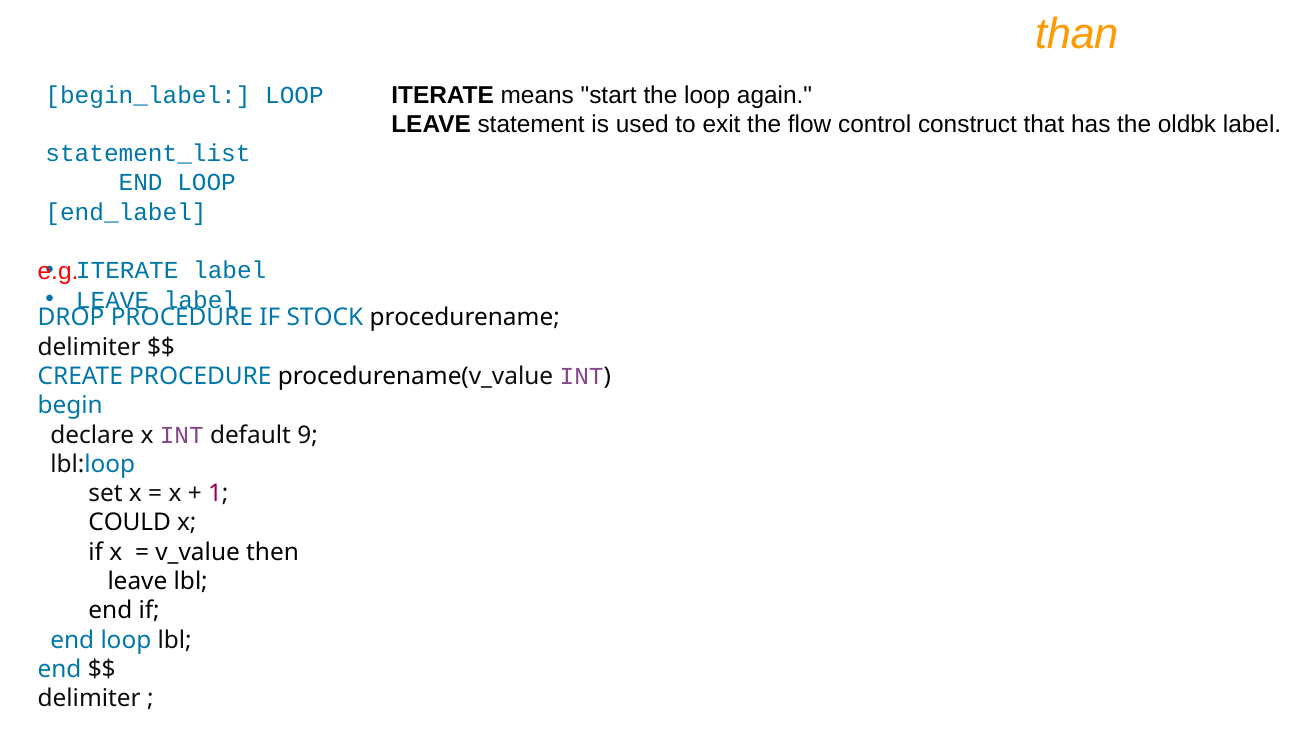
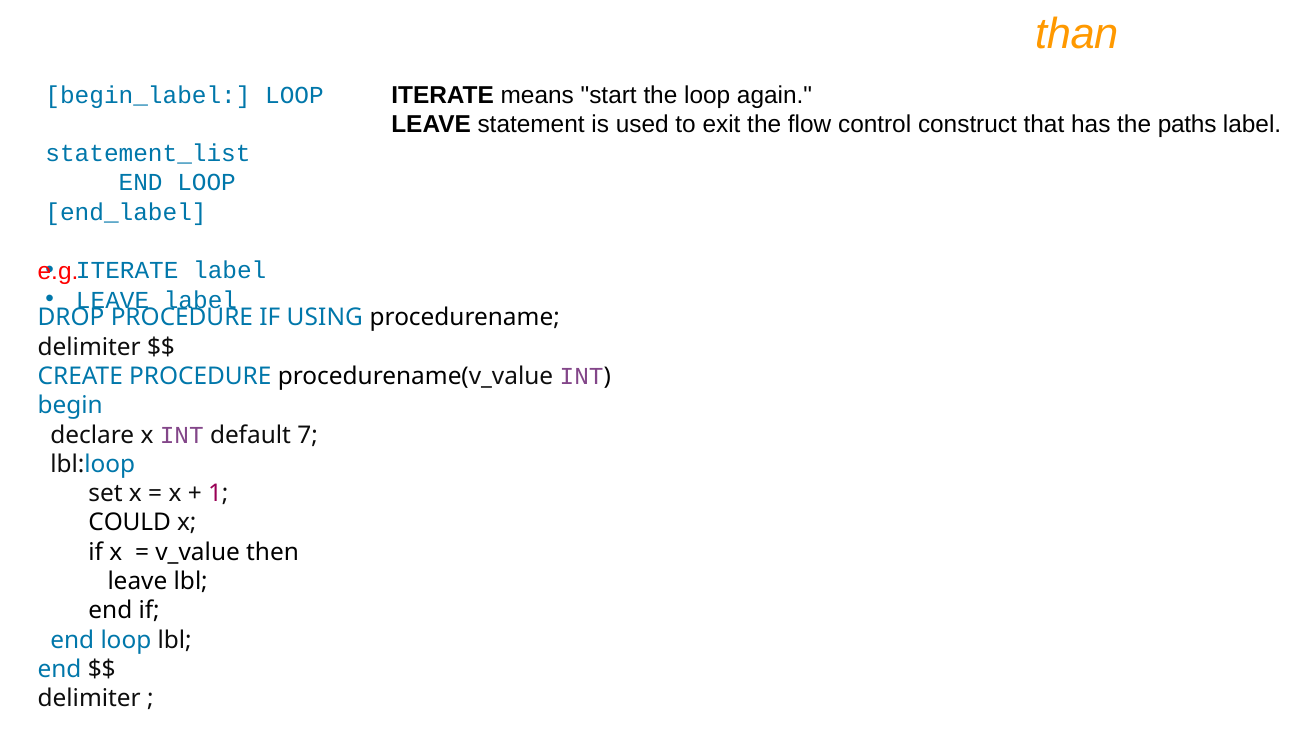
oldbk: oldbk -> paths (1187, 124)
STOCK: STOCK -> USING (325, 318)
9: 9 -> 7 (308, 435)
